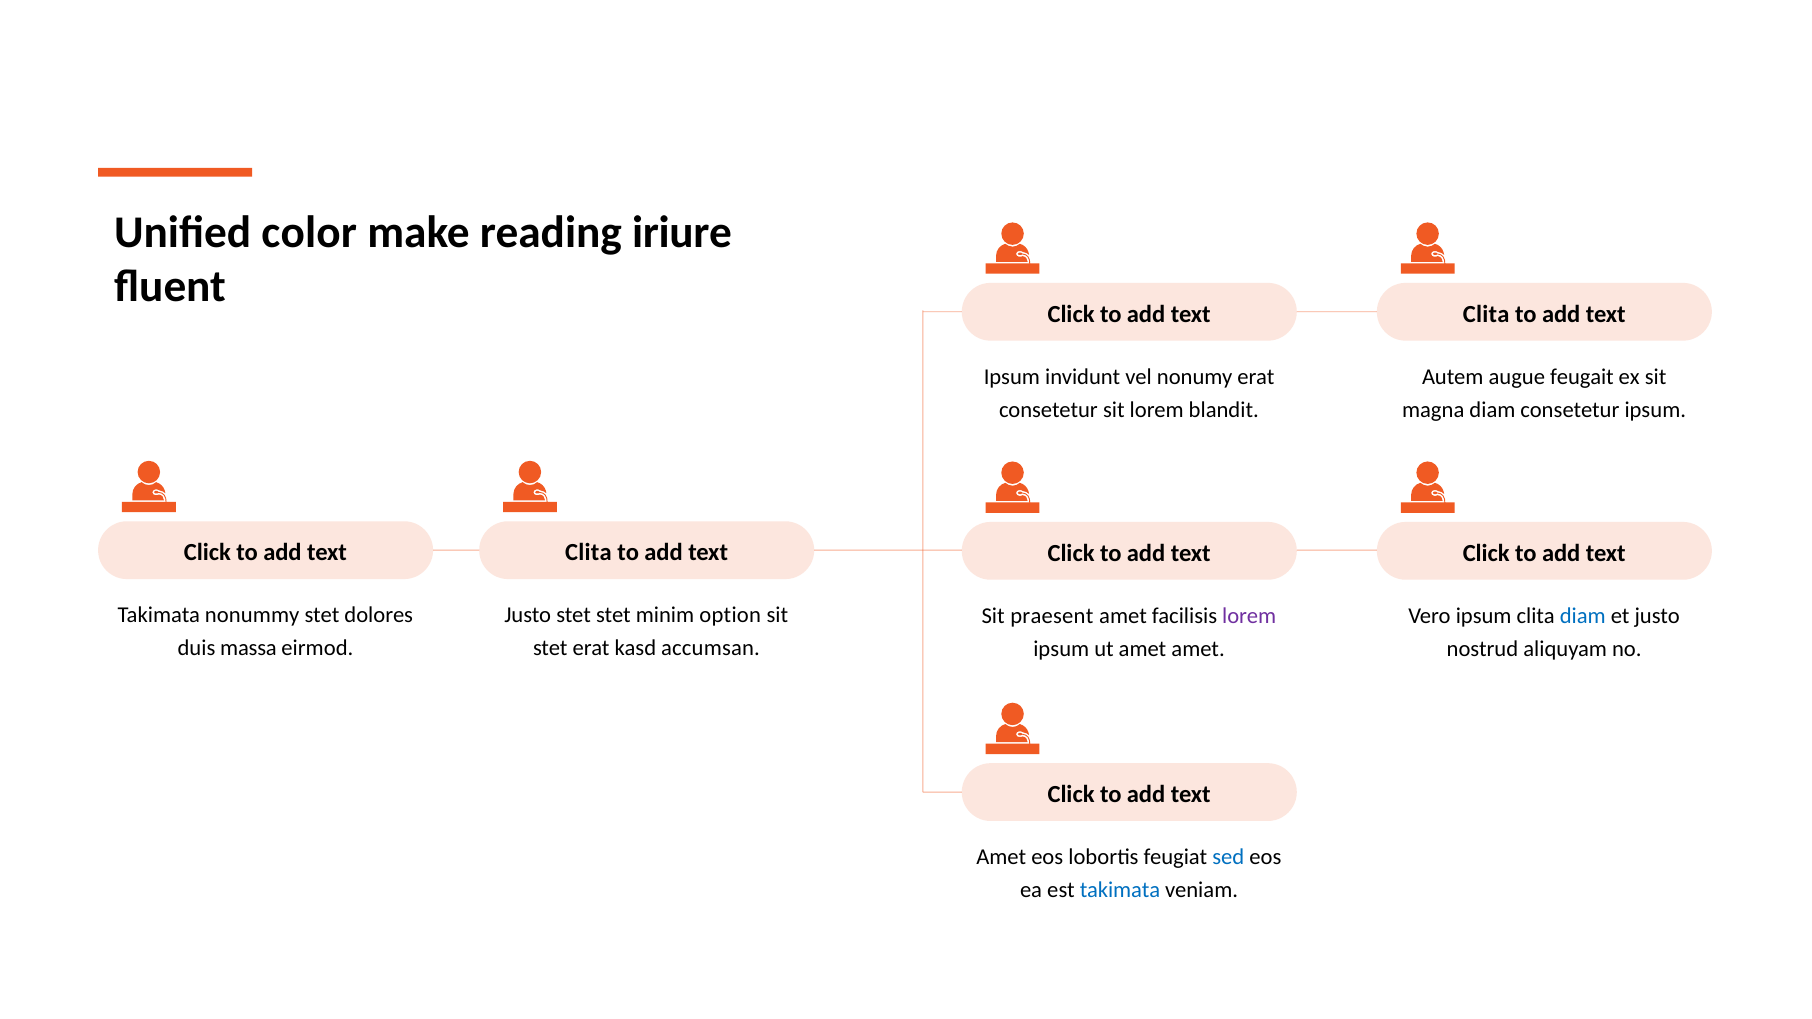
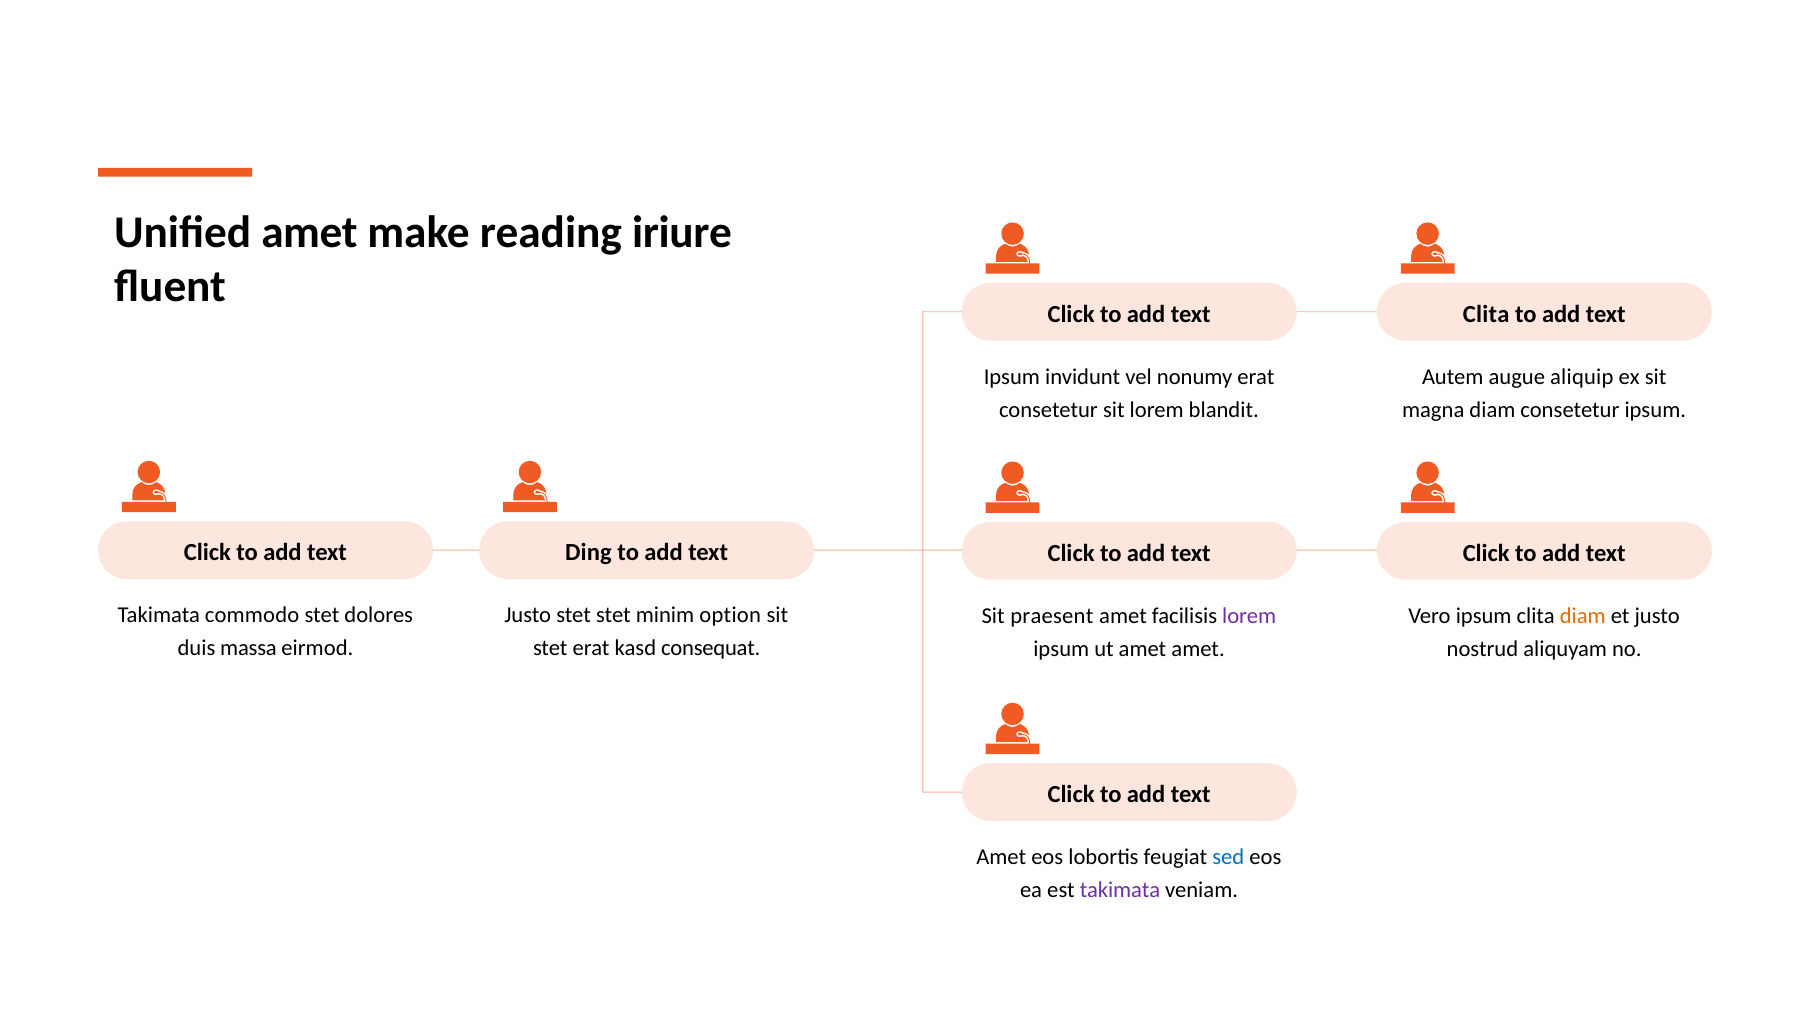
Unified color: color -> amet (309, 232)
feugait: feugait -> aliquip (1582, 377)
Clita: Clita -> Ding (588, 553)
nonummy: nonummy -> commodo (252, 616)
diam colour: blue -> orange (1583, 616)
accumsan: accumsan -> consequat (711, 648)
takimata colour: blue -> purple (1120, 890)
